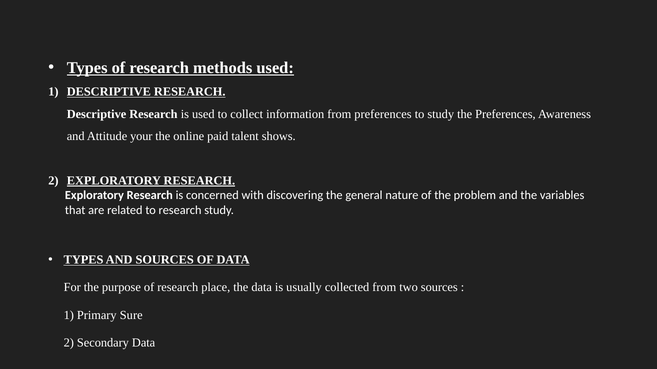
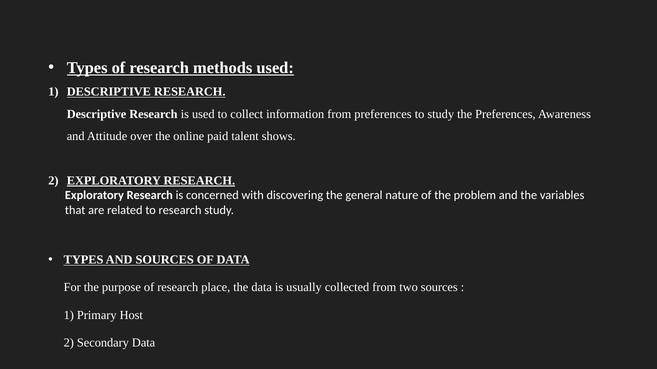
your: your -> over (141, 136)
Sure: Sure -> Host (131, 315)
